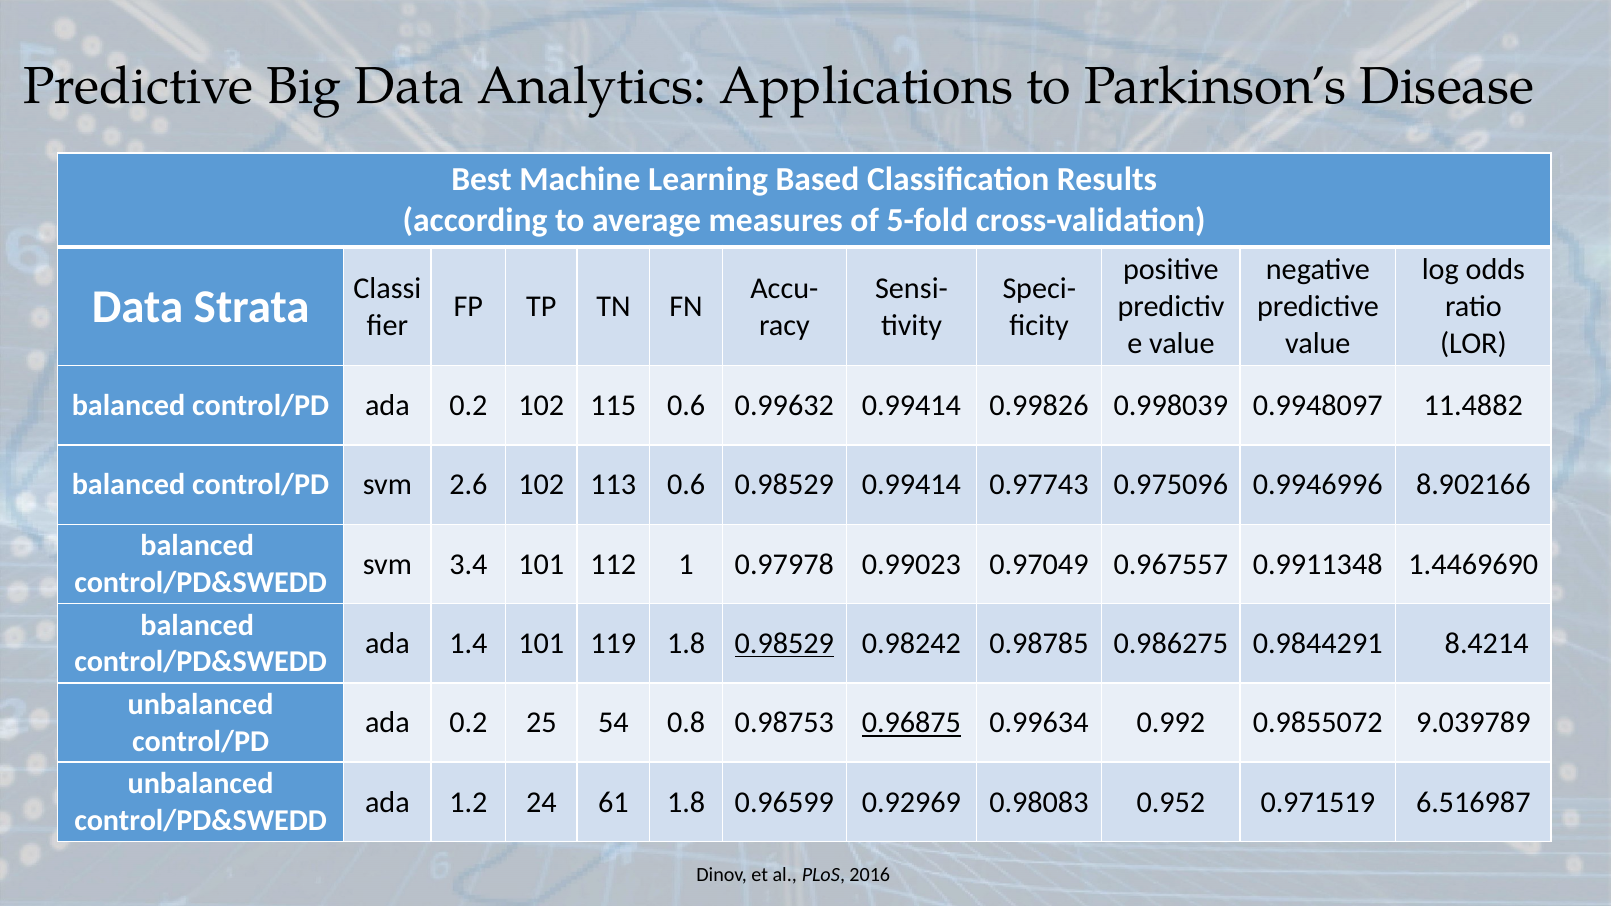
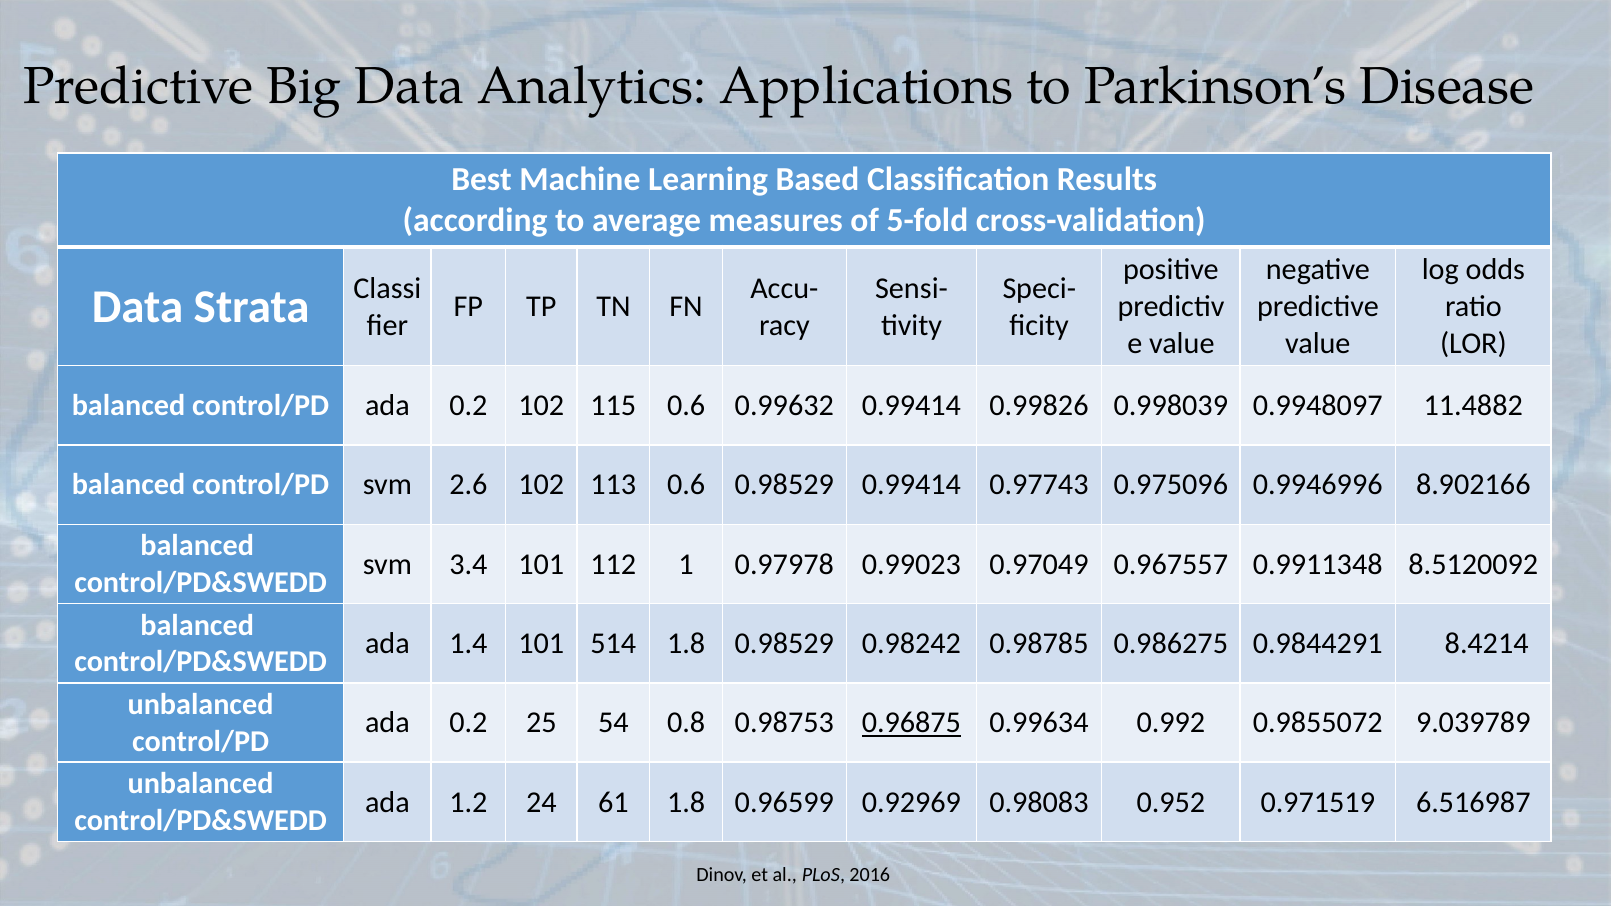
1.4469690: 1.4469690 -> 8.5120092 (1473, 564)
119: 119 -> 514 (613, 644)
0.98529 underline: present -> none (784, 644)
